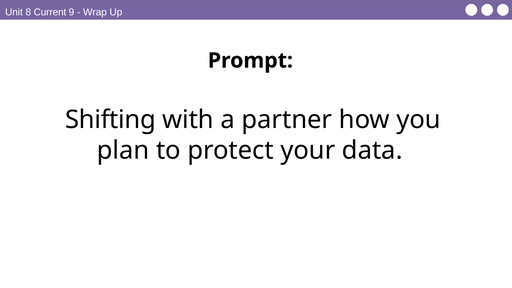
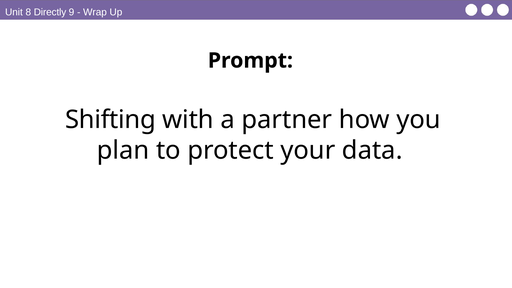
Current: Current -> Directly (50, 12)
